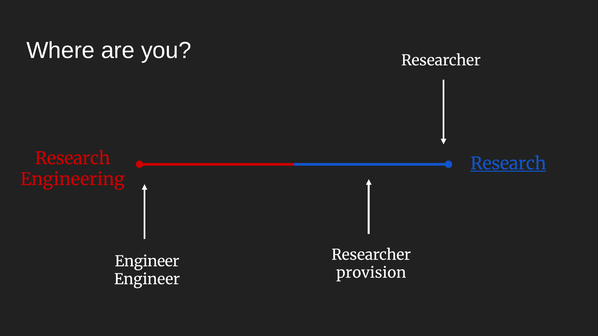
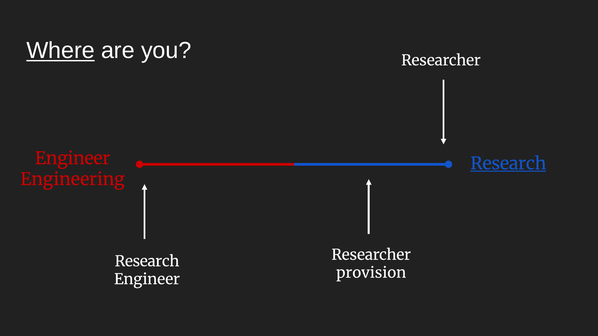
Where underline: none -> present (61, 51)
Research: Research -> Engineer (73, 159)
Engineer: Engineer -> Research (147, 262)
